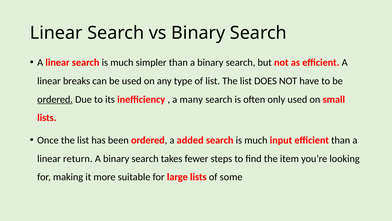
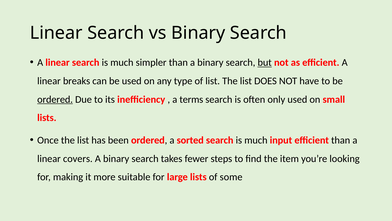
but underline: none -> present (265, 62)
many: many -> terms (191, 99)
added: added -> sorted (190, 140)
return: return -> covers (78, 158)
